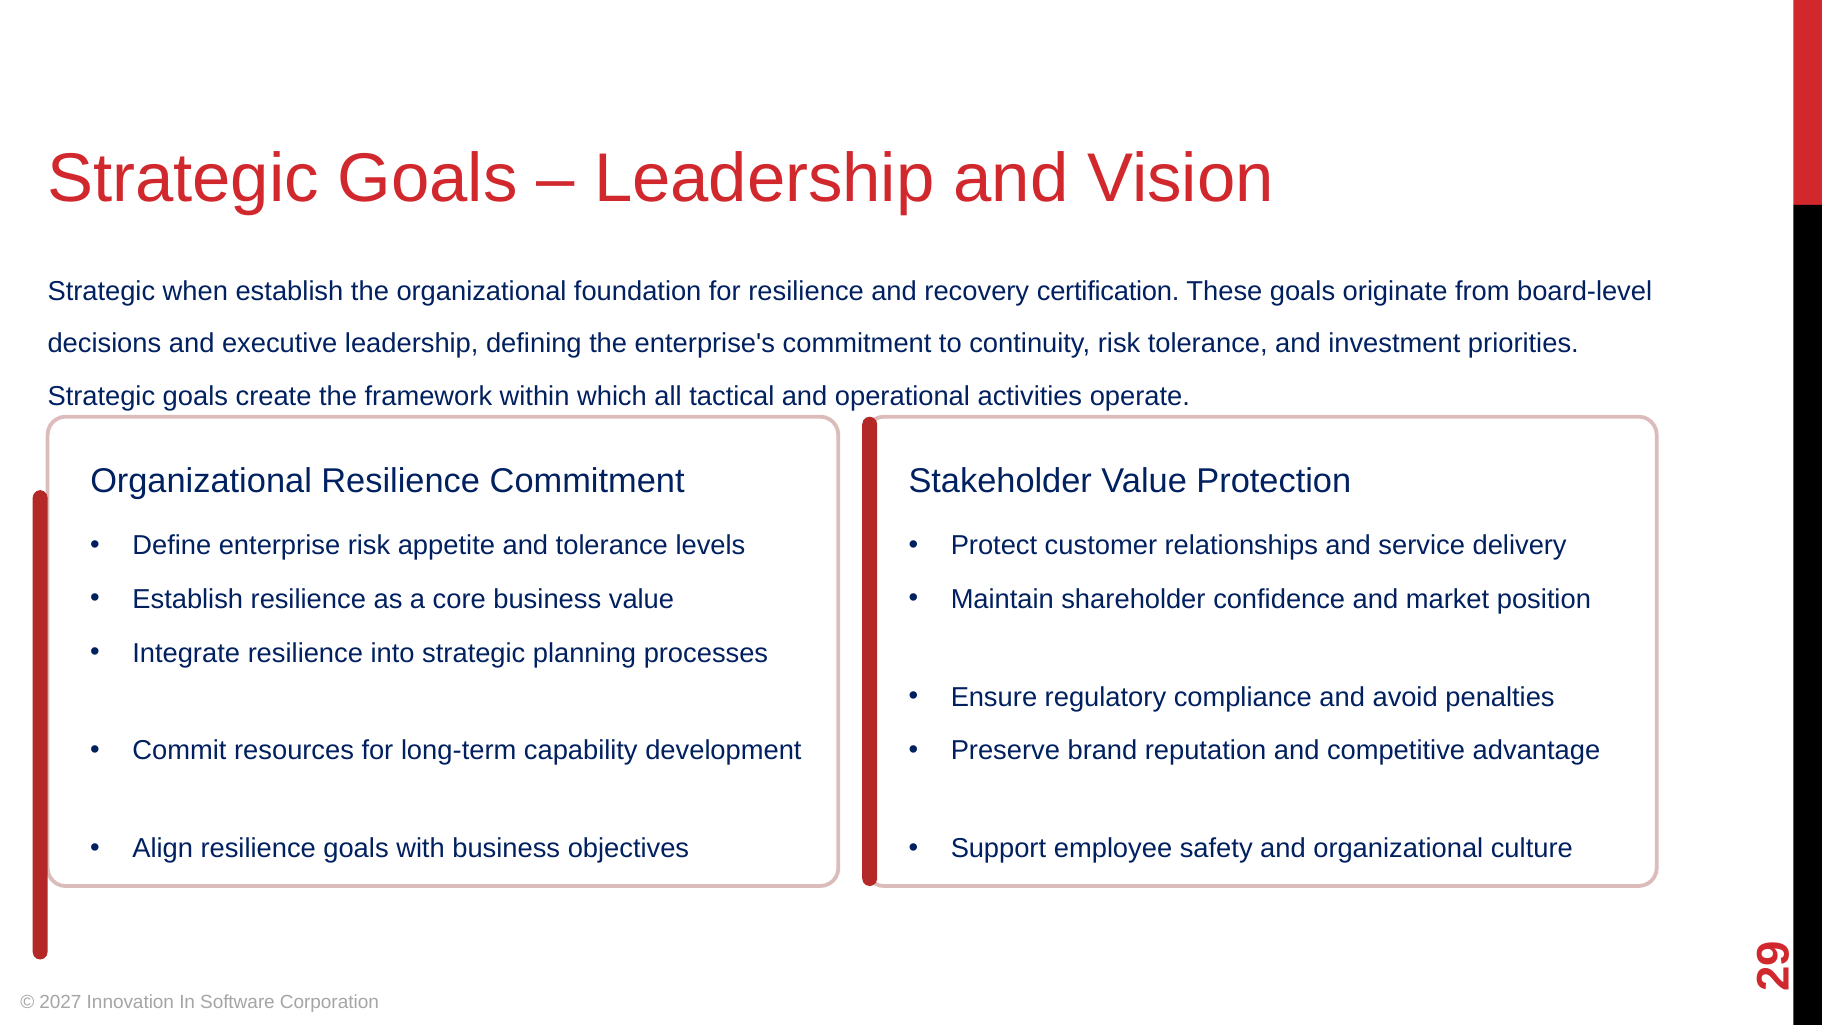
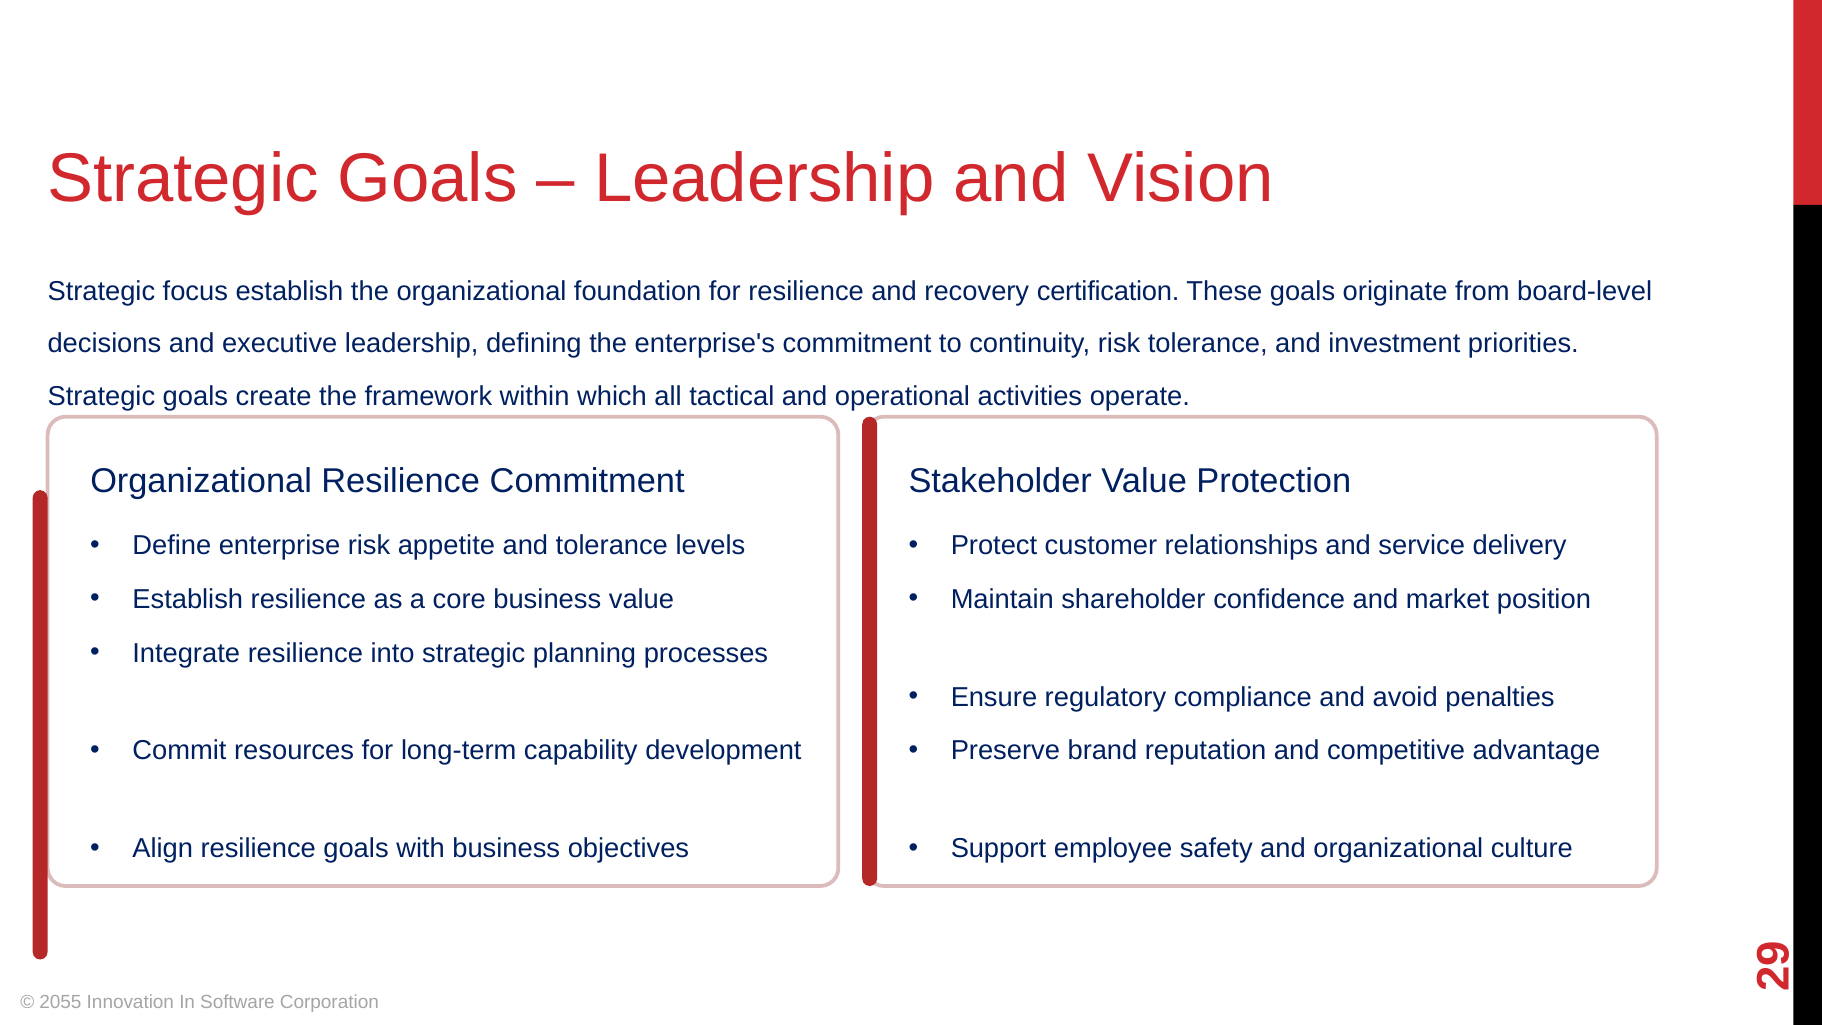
when: when -> focus (195, 291)
2027: 2027 -> 2055 (60, 1002)
